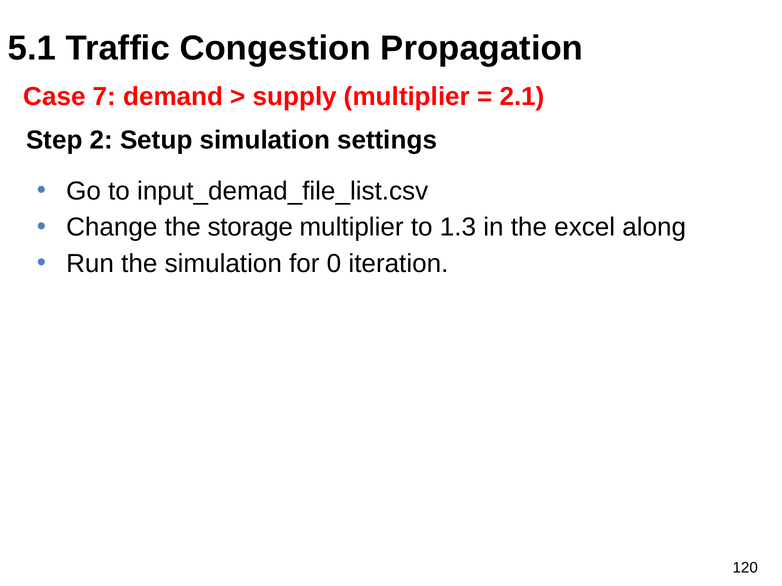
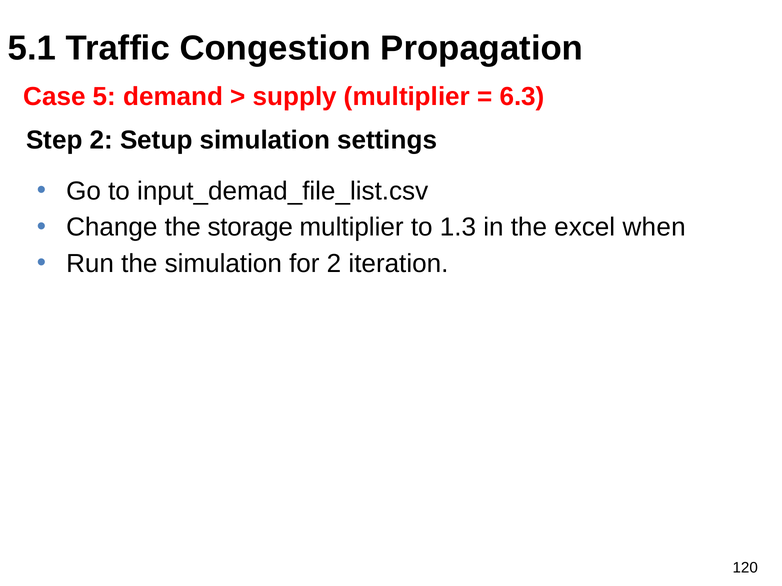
7: 7 -> 5 (104, 97)
2.1: 2.1 -> 6.3 (522, 97)
along: along -> when (654, 228)
for 0: 0 -> 2 (334, 264)
